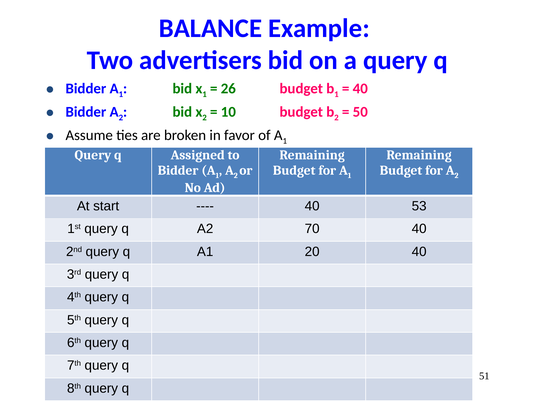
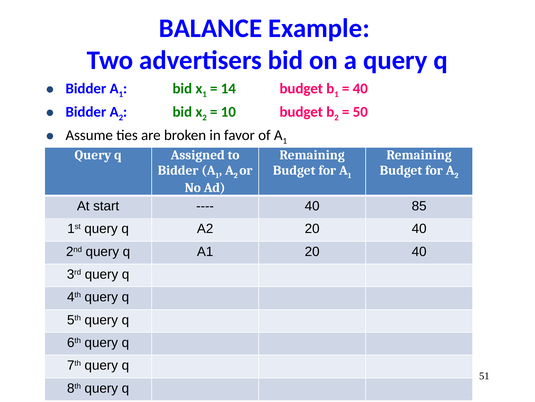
26: 26 -> 14 (228, 88)
53: 53 -> 85 (419, 206)
A2 70: 70 -> 20 (312, 228)
